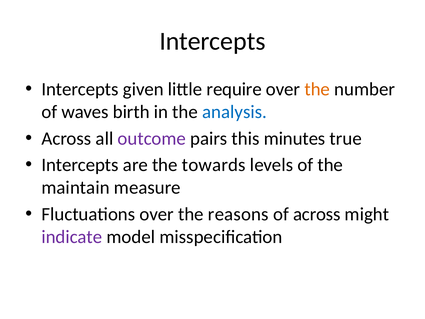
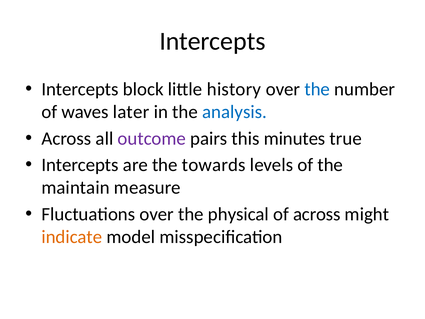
given: given -> block (143, 89)
require: require -> history (234, 89)
the colour: orange -> blue (317, 89)
birth: birth -> later (131, 112)
reasons: reasons -> physical (238, 214)
indicate colour: purple -> orange (72, 237)
